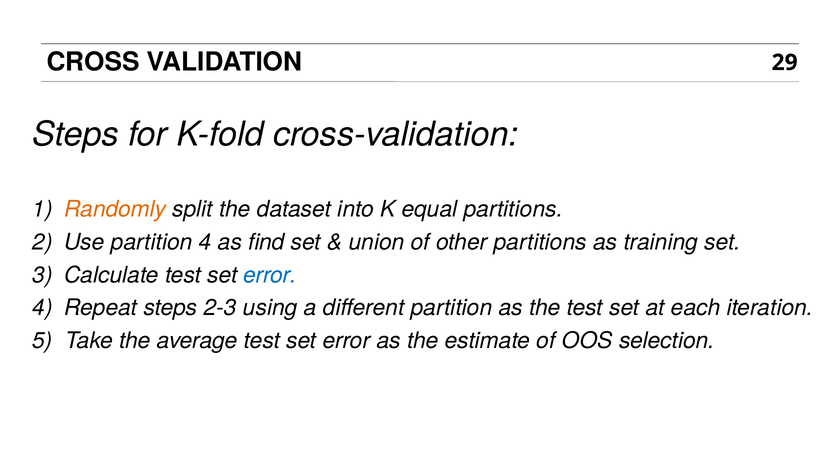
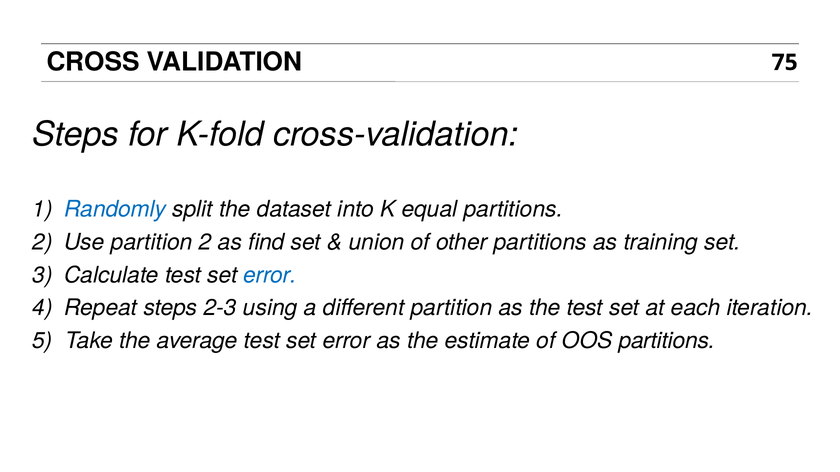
29: 29 -> 75 (785, 62)
Randomly colour: orange -> blue (115, 209)
partition 4: 4 -> 2 (205, 242)
OOS selection: selection -> partitions (667, 340)
